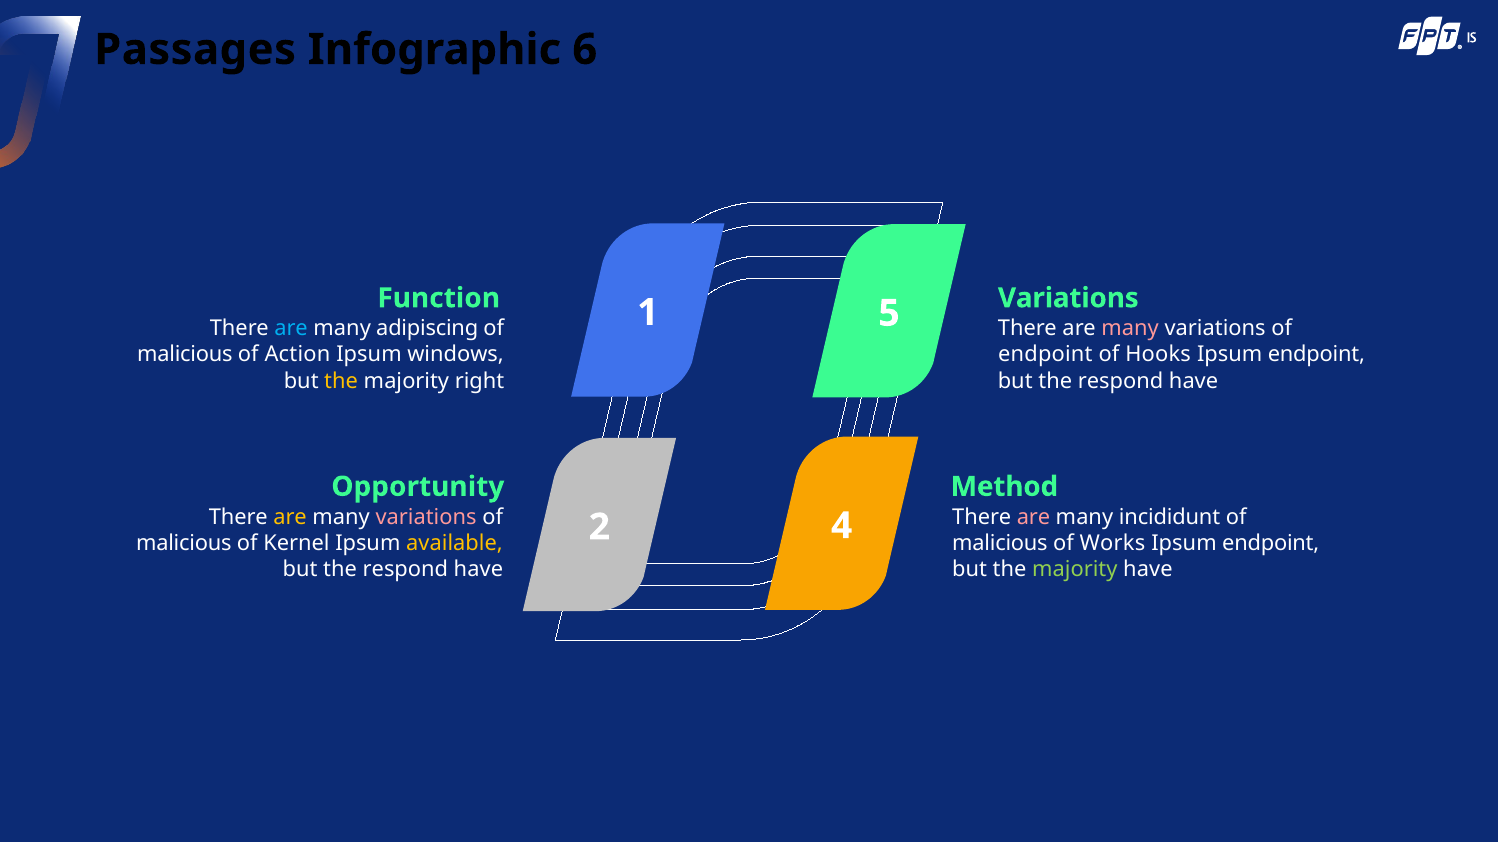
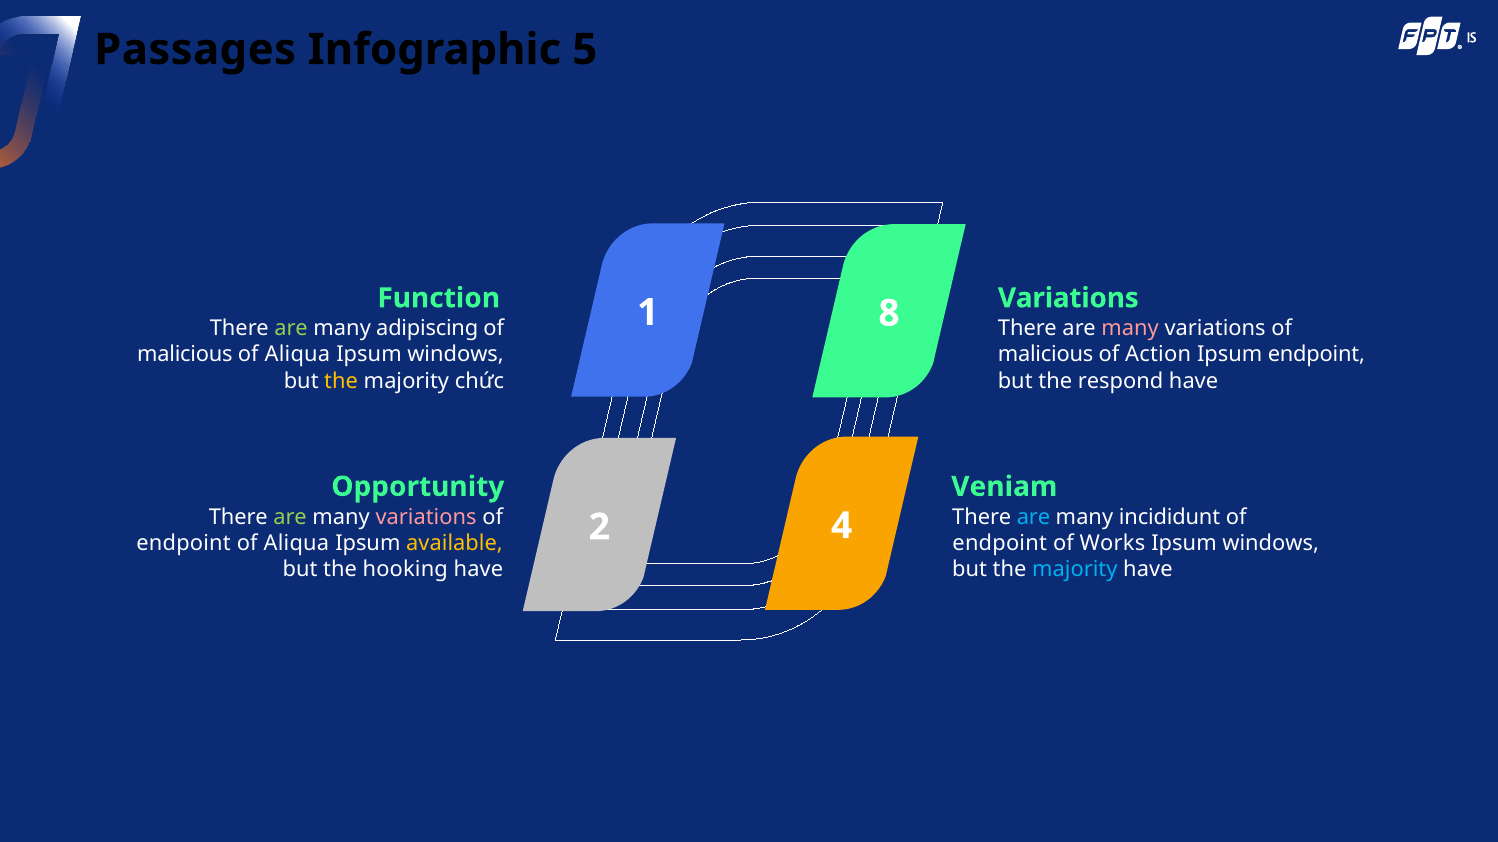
6: 6 -> 5 (585, 50)
5: 5 -> 8 (889, 314)
are colour: light blue -> light green (291, 329)
Action: Action -> Aliqua (297, 355)
endpoint: endpoint -> malicious (1046, 355)
Hooks: Hooks -> Action (1158, 355)
right: right -> chức (479, 381)
Method: Method -> Veniam (1004, 487)
are colour: yellow -> light green (290, 517)
are colour: pink -> light blue (1034, 517)
malicious: malicious -> endpoint (184, 544)
Kernel: Kernel -> Aliqua (296, 544)
malicious: malicious -> endpoint (1000, 544)
endpoint: endpoint -> windows (1271, 544)
respond: respond -> hooking (405, 570)
majority colour: light green -> light blue (1075, 570)
